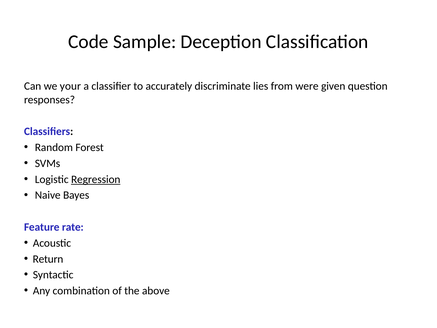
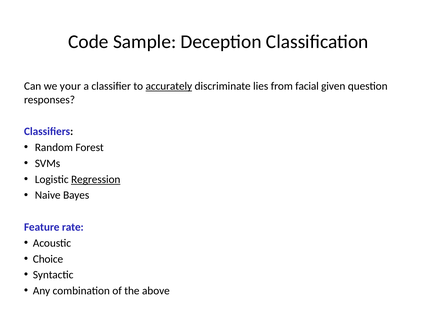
accurately underline: none -> present (169, 86)
were: were -> facial (307, 86)
Return: Return -> Choice (48, 259)
